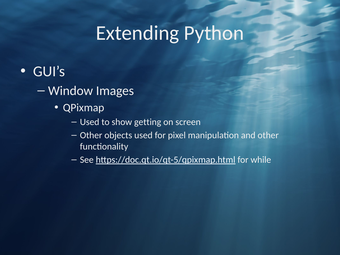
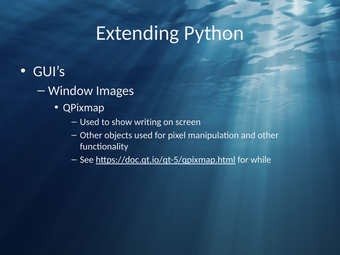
getting: getting -> writing (148, 122)
